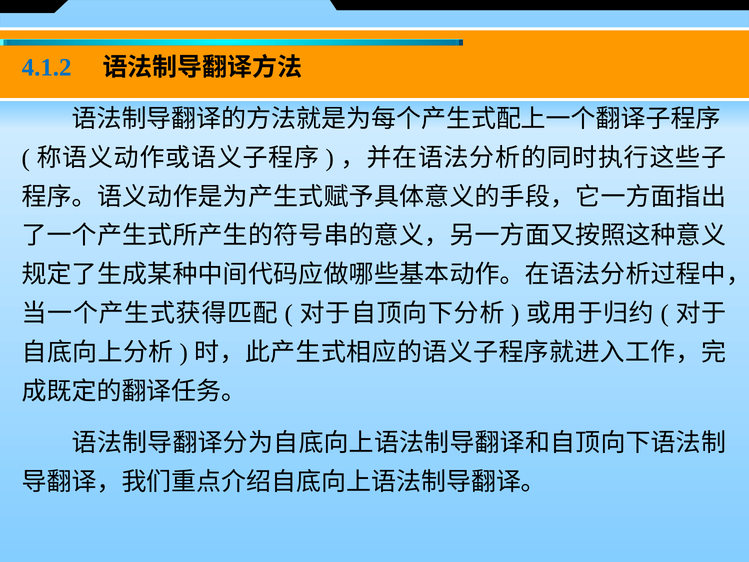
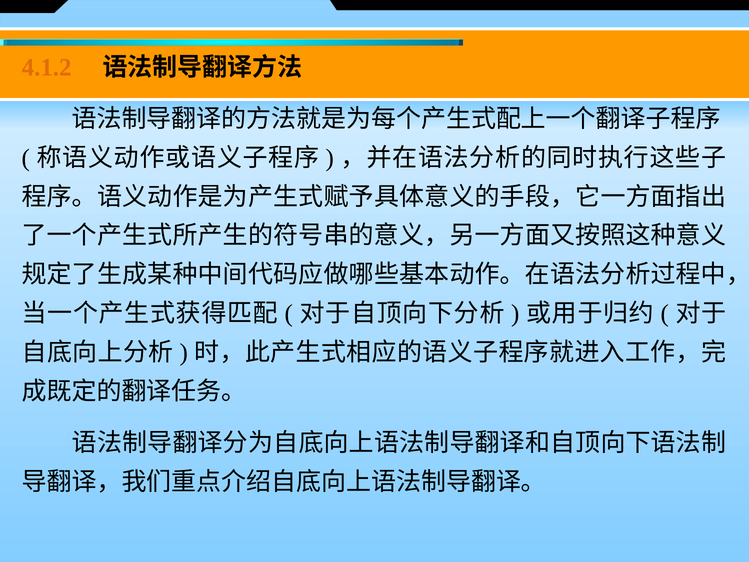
4.1.2 colour: blue -> orange (47, 67)
